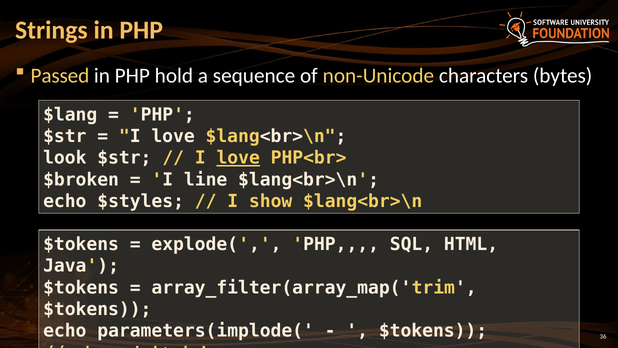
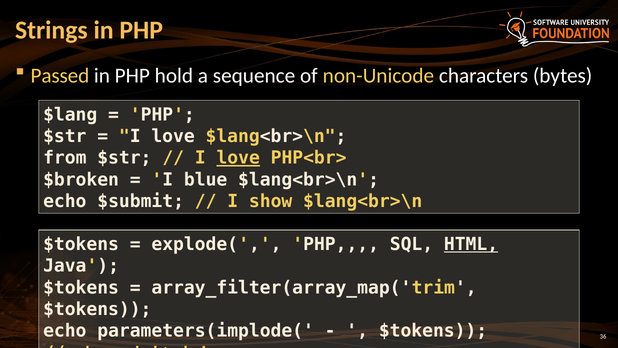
look: look -> from (65, 158)
line: line -> blue (206, 180)
$styles: $styles -> $submit (141, 201)
HTML underline: none -> present (471, 244)
